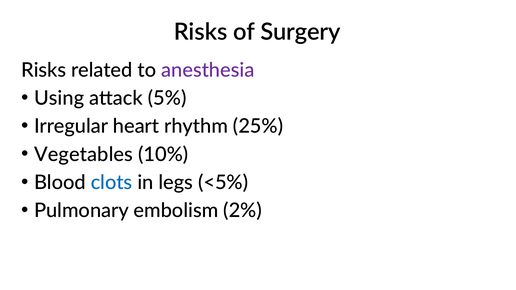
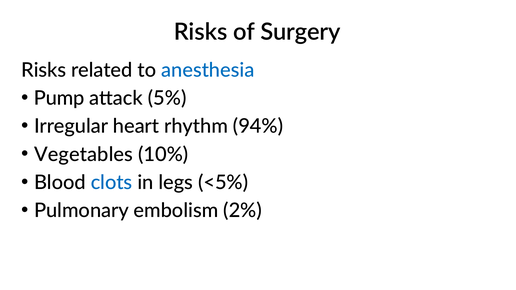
anesthesia colour: purple -> blue (208, 70)
Using: Using -> Pump (59, 98)
25%: 25% -> 94% (258, 126)
